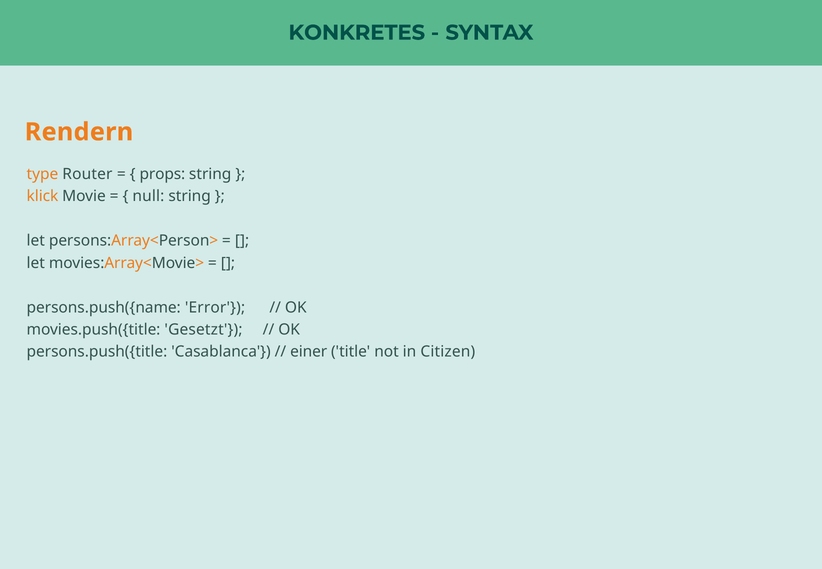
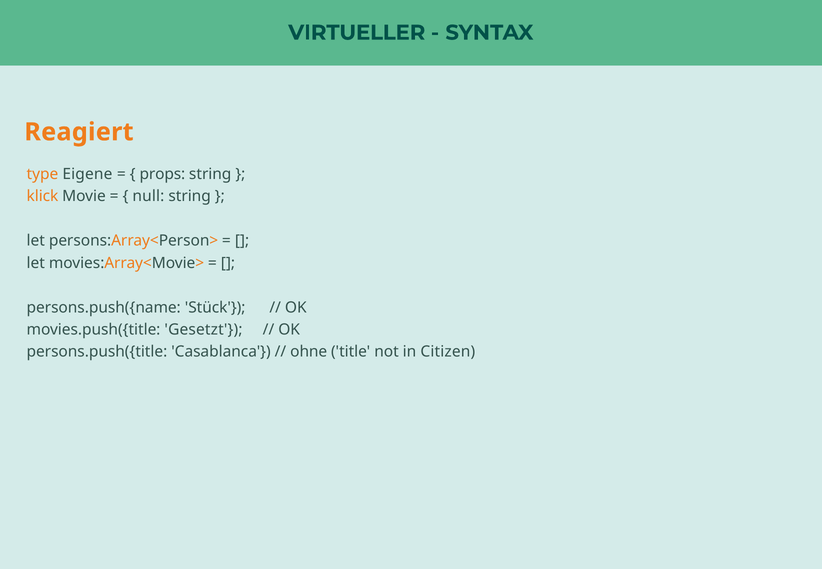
KONKRETES: KONKRETES -> VIRTUELLER (357, 33)
Rendern: Rendern -> Reagiert (79, 132)
Router: Router -> Eigene (87, 174)
Error: Error -> Stück (215, 307)
einer: einer -> ohne (309, 352)
